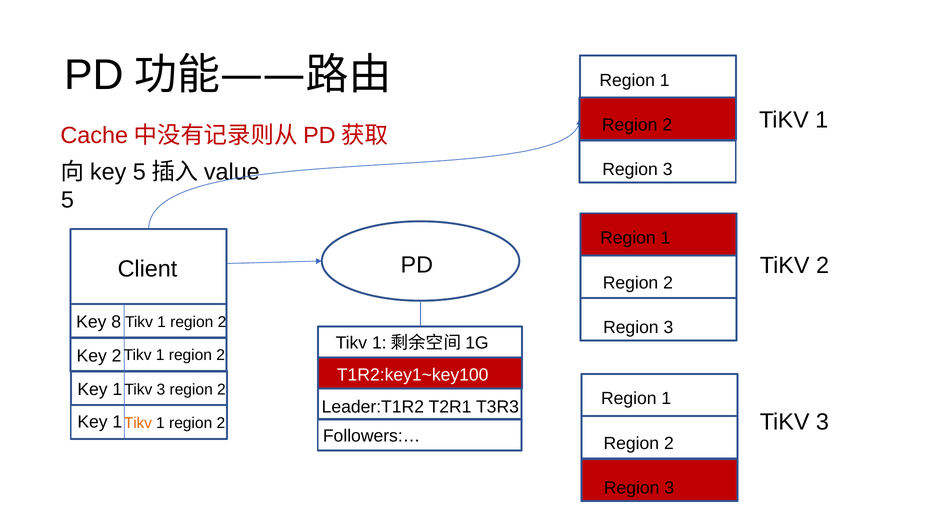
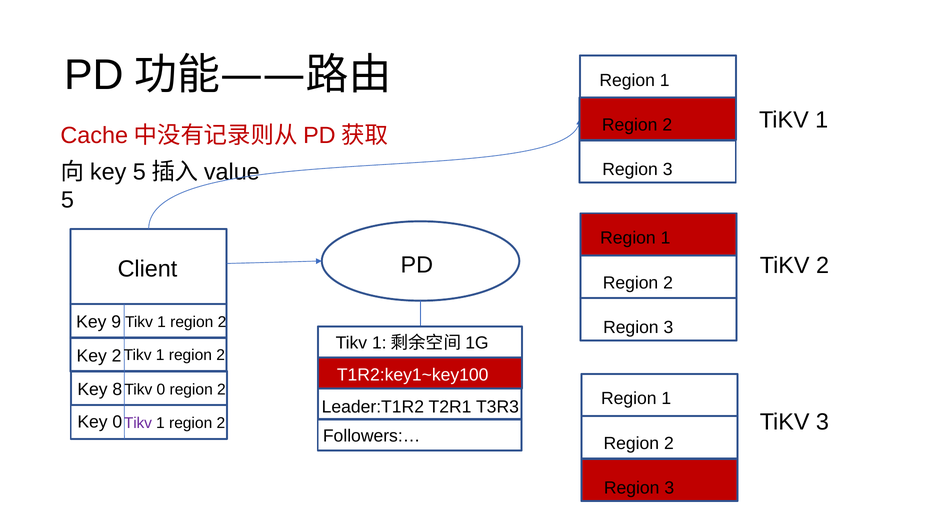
8: 8 -> 9 (116, 321)
1: 1 -> 8 (117, 389)
3: 3 -> 0 (161, 389)
1: 1 -> 0 (117, 422)
Tikv colour: orange -> purple (138, 423)
